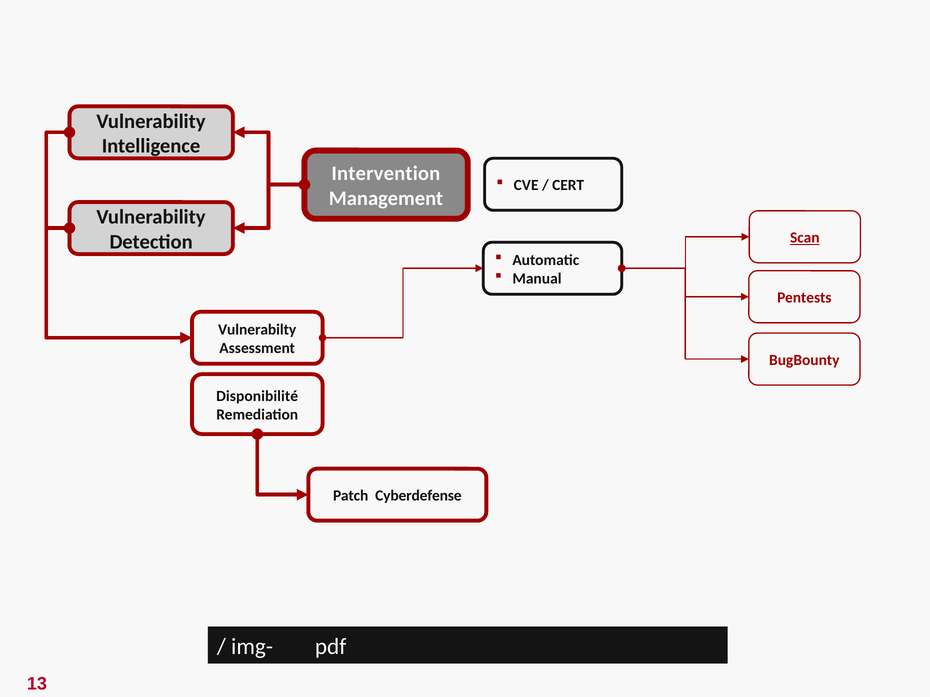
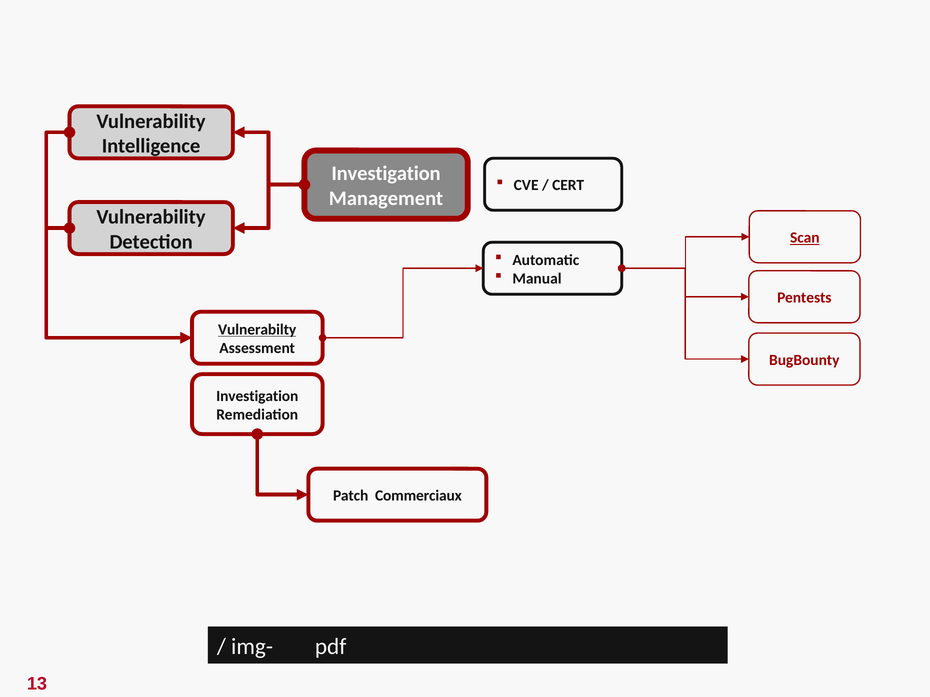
Intervention: Intervention -> Investigation (386, 174)
Vulnerabilty underline: none -> present (257, 330)
Disponibilité: Disponibilité -> Investigation (257, 396)
Cyberdefense: Cyberdefense -> Commerciaux (418, 496)
